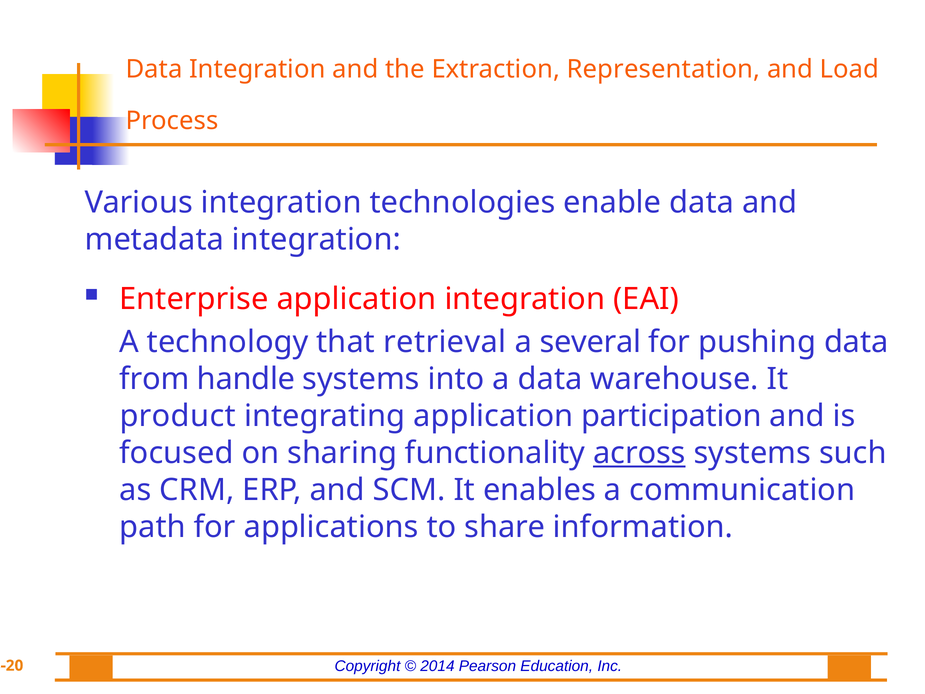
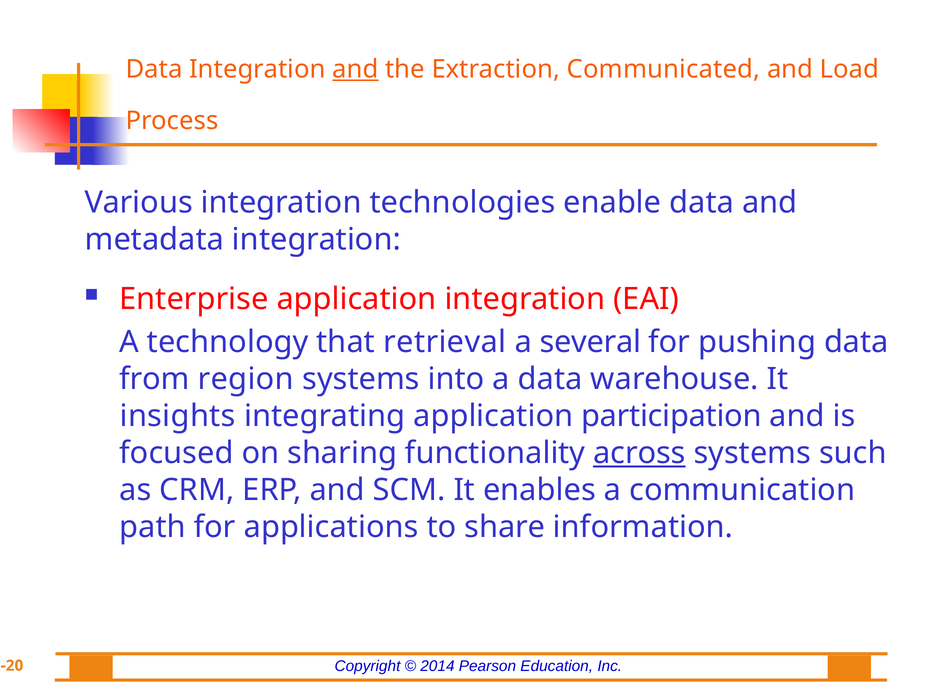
and underline: none -> present (355, 69)
Representation: Representation -> Communicated (663, 69)
handle: handle -> region (246, 379)
product: product -> insights (178, 416)
